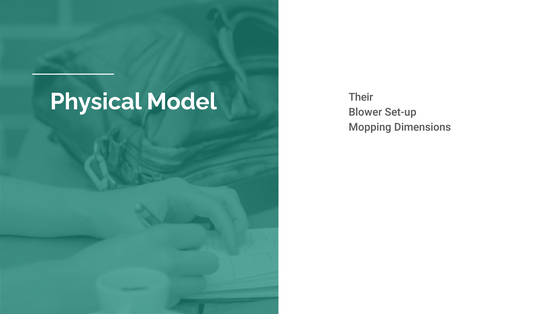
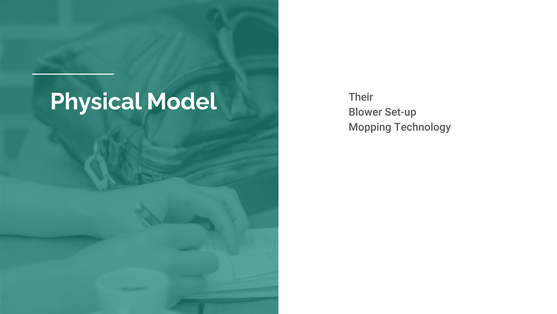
Dimensions: Dimensions -> Technology (423, 127)
